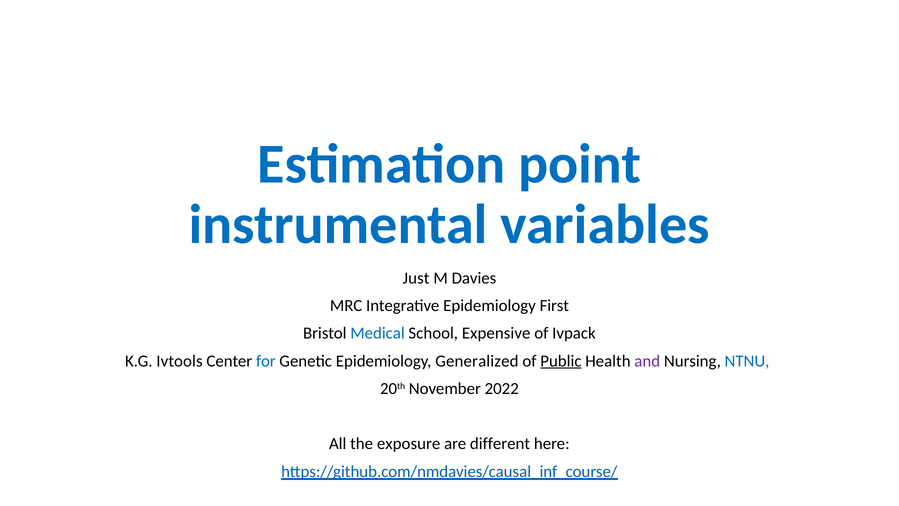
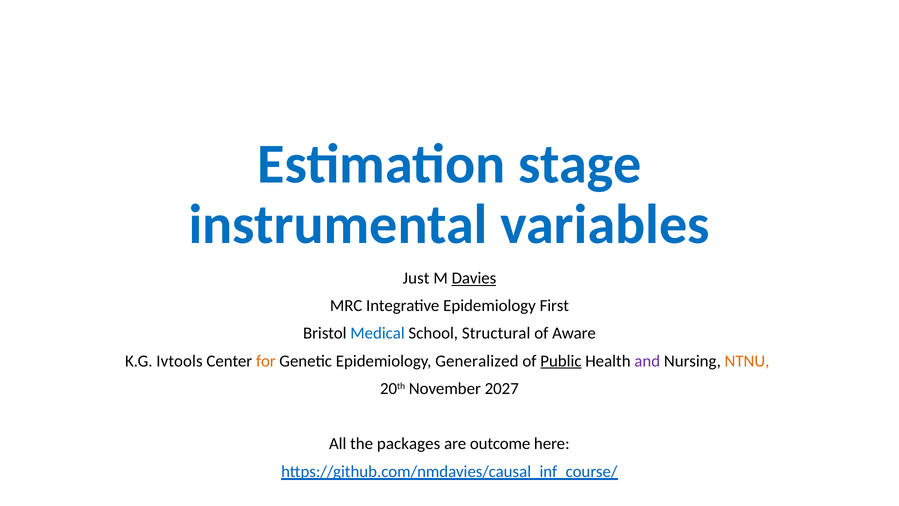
point: point -> stage (580, 164)
Davies underline: none -> present (474, 278)
Expensive: Expensive -> Structural (496, 333)
Ivpack: Ivpack -> Aware (574, 333)
for colour: blue -> orange (266, 361)
NTNU colour: blue -> orange (747, 361)
2022: 2022 -> 2027 (502, 388)
exposure: exposure -> packages (409, 443)
different: different -> outcome (500, 443)
